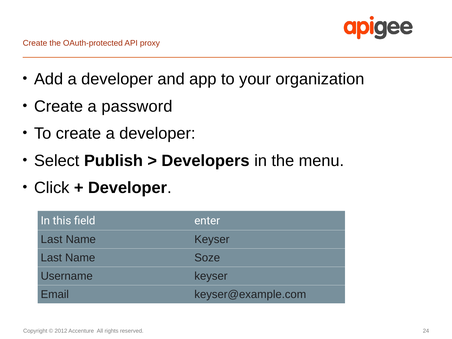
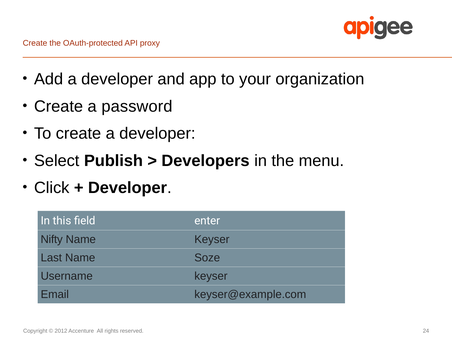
Last: Last -> Nifty (52, 239)
